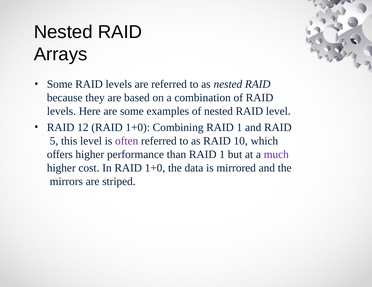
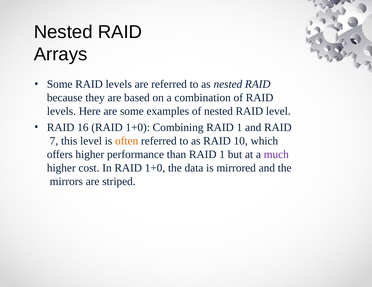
12: 12 -> 16 (83, 128)
5: 5 -> 7 (54, 141)
often colour: purple -> orange (127, 141)
